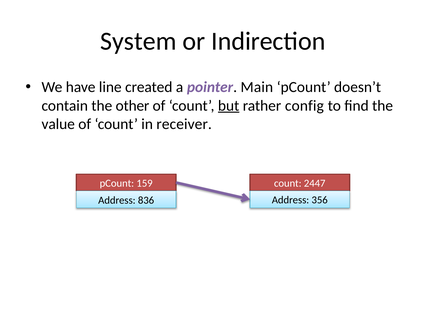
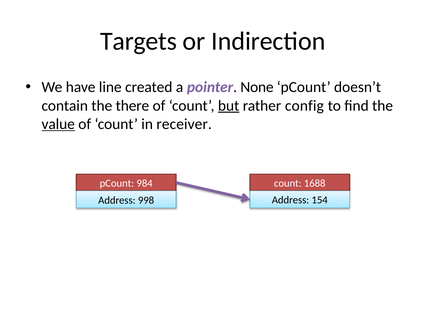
System: System -> Targets (138, 41)
Main: Main -> None (257, 87)
other: other -> there (132, 105)
value underline: none -> present (58, 124)
2447: 2447 -> 1688 (315, 183)
159: 159 -> 984 (145, 183)
836: 836 -> 998 (146, 200)
356: 356 -> 154 (320, 200)
